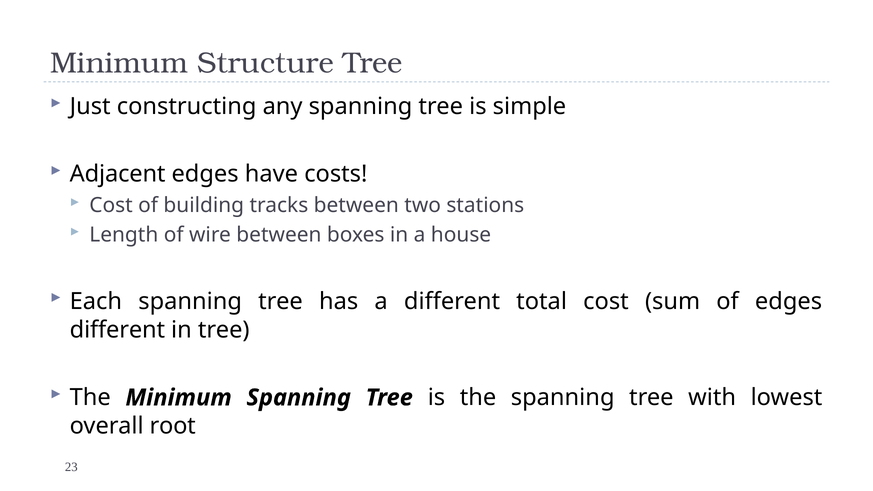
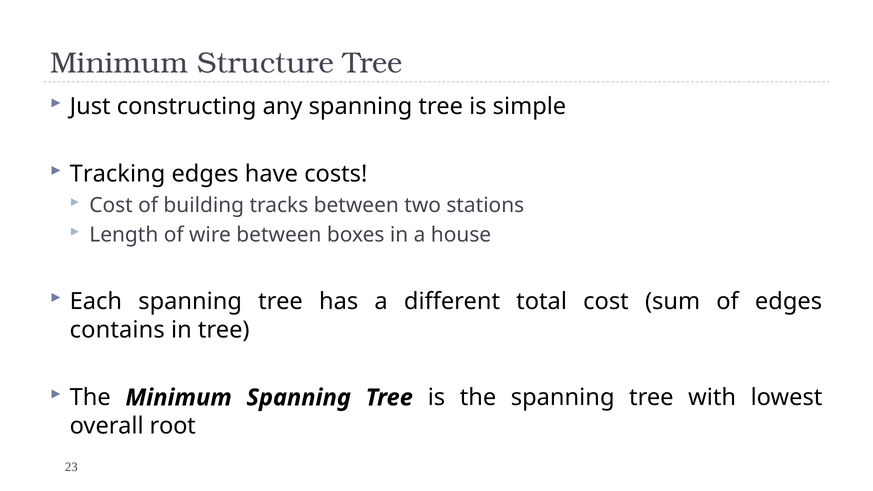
Adjacent: Adjacent -> Tracking (118, 174)
different: different -> contains (117, 330)
